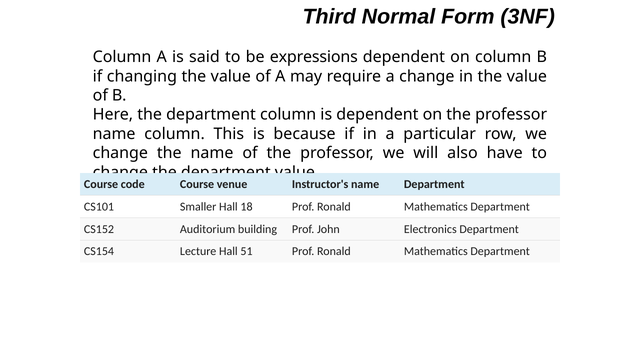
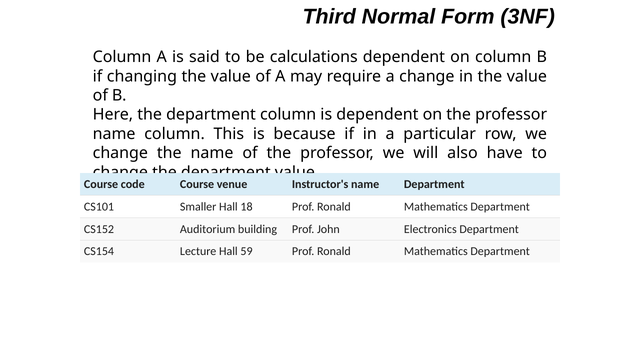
expressions: expressions -> calculations (314, 57)
51: 51 -> 59 (247, 251)
